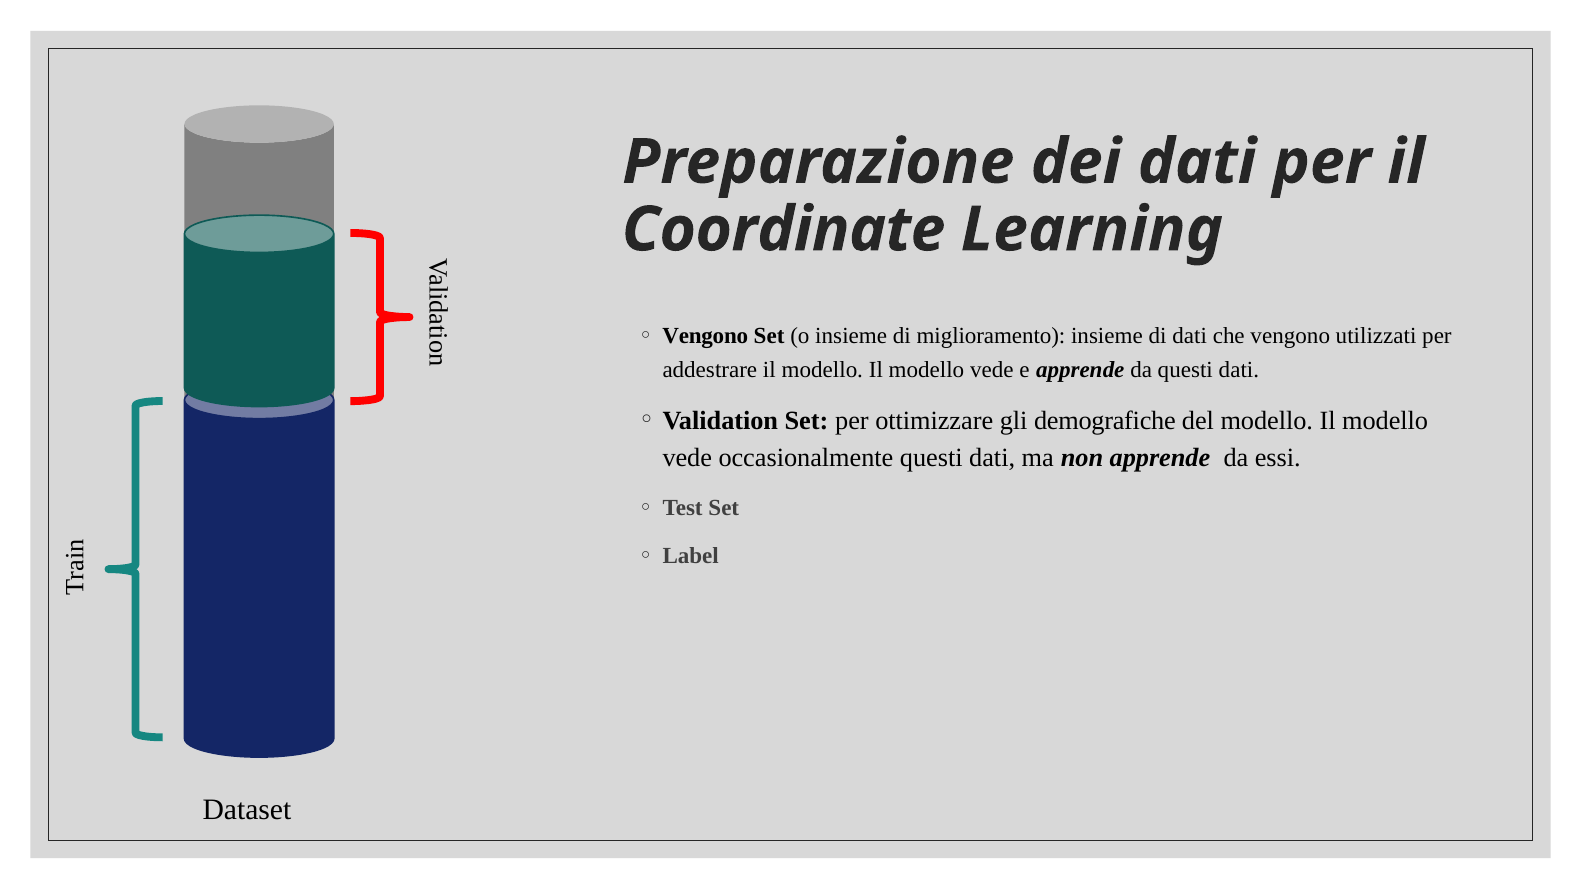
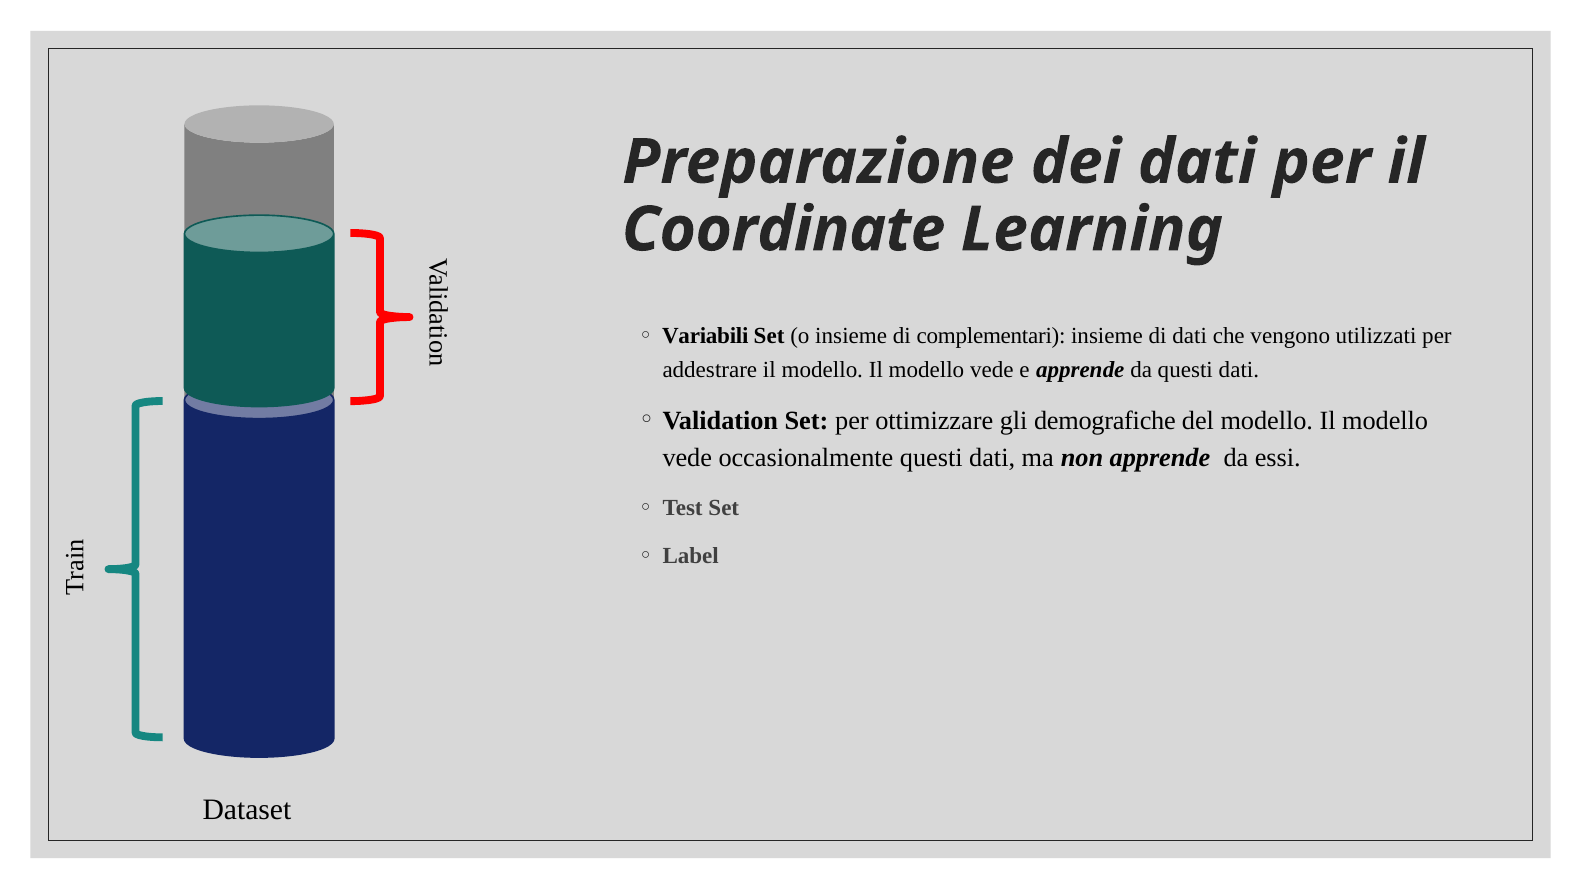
Vengono: Vengono -> Variabili (705, 336)
miglioramento: miglioramento -> complementari (991, 336)
